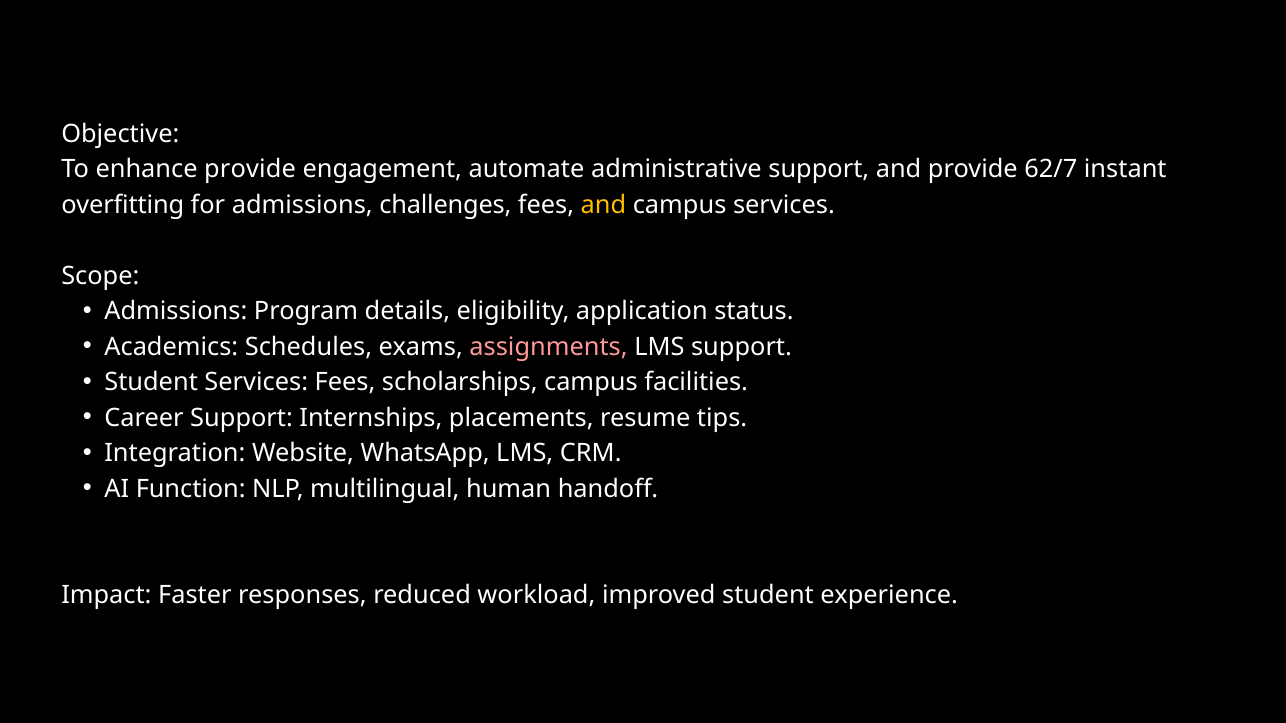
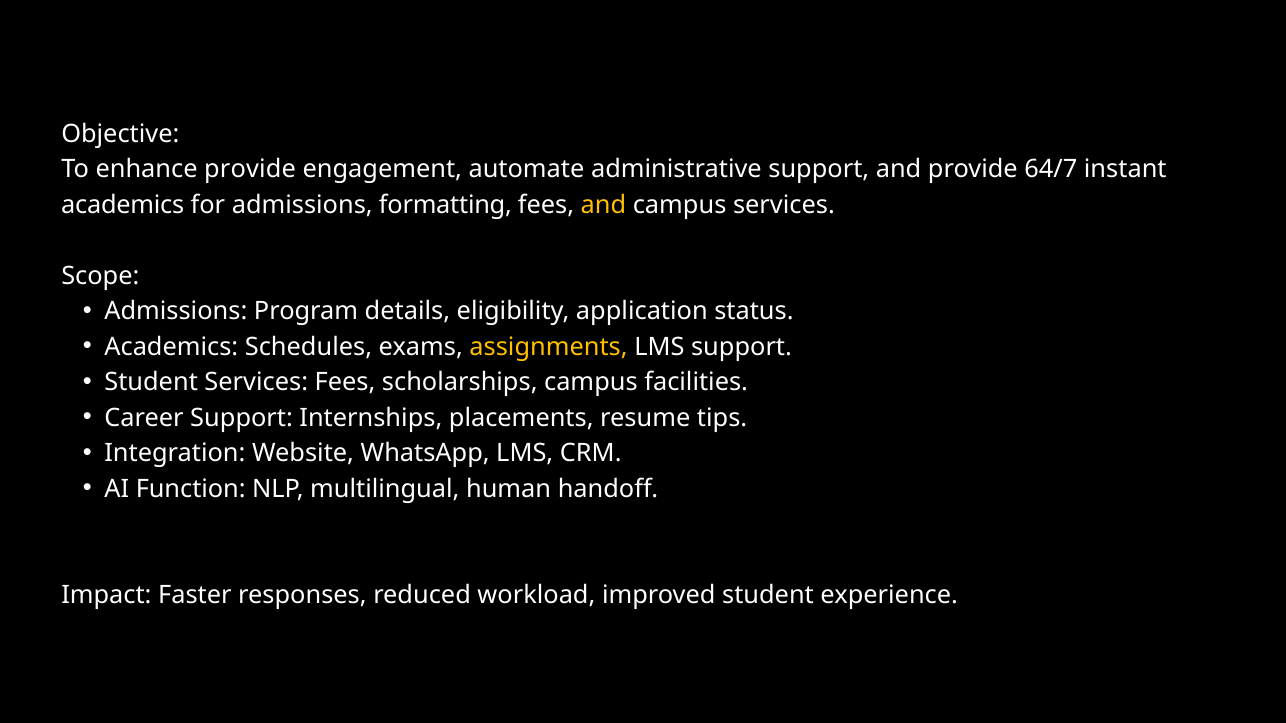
62/7: 62/7 -> 64/7 (1051, 169)
overfitting: overfitting -> academics (123, 205)
challenges: challenges -> formatting (445, 205)
assignments colour: pink -> yellow (549, 347)
